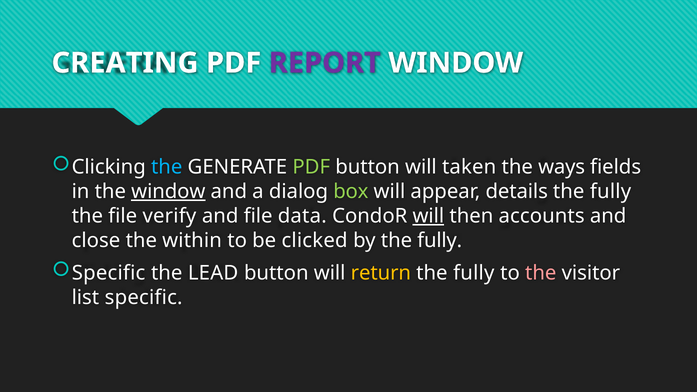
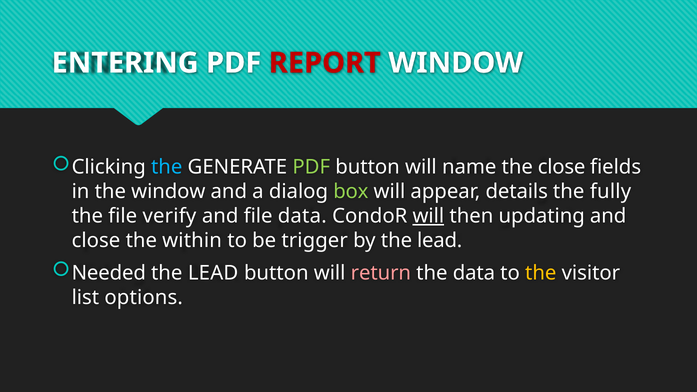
CREATING: CREATING -> ENTERING (125, 63)
REPORT colour: purple -> red (325, 63)
taken: taken -> name (469, 167)
the ways: ways -> close (562, 167)
window underline: present -> none (168, 192)
accounts: accounts -> updating (542, 216)
clicked: clicked -> trigger (315, 240)
by the fully: fully -> lead (440, 240)
Specific: Specific -> Needed (109, 273)
return colour: yellow -> pink (381, 273)
fully: fully -> data (474, 273)
the colour: pink -> yellow (541, 273)
list specific: specific -> options (144, 297)
